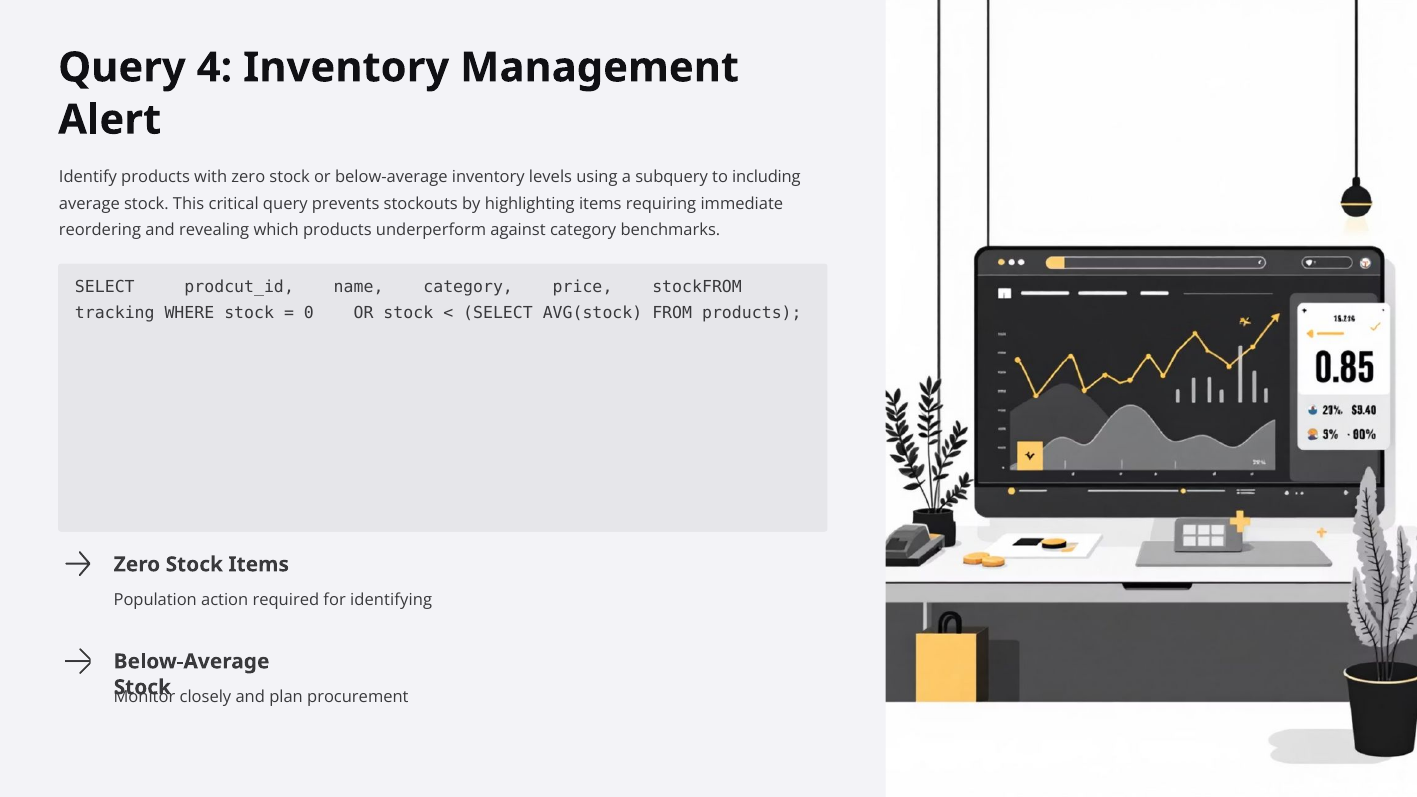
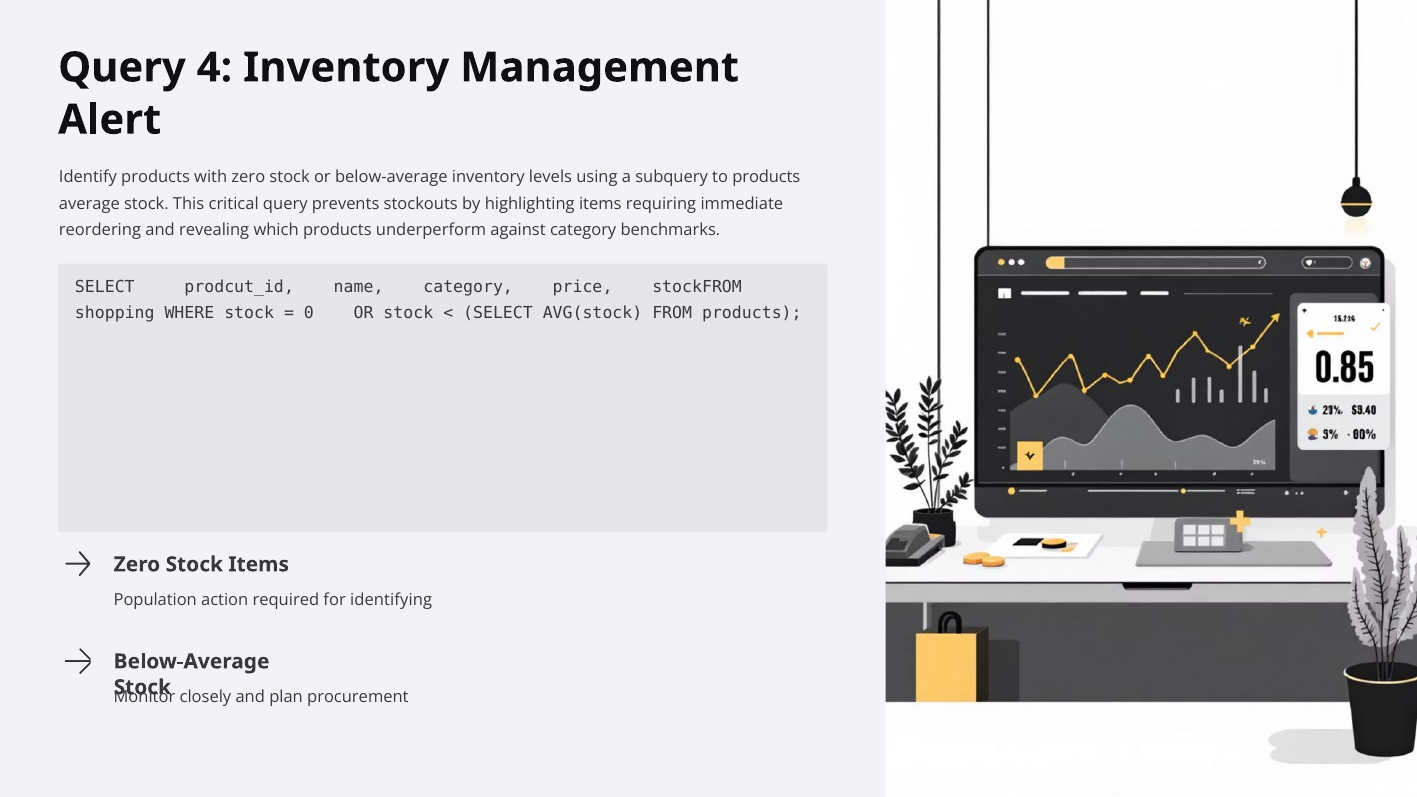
to including: including -> products (766, 177)
tracking: tracking -> shopping (115, 313)
